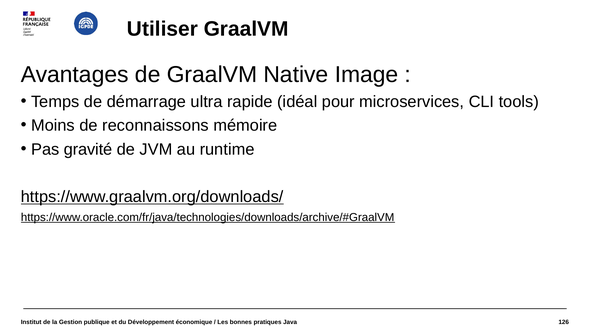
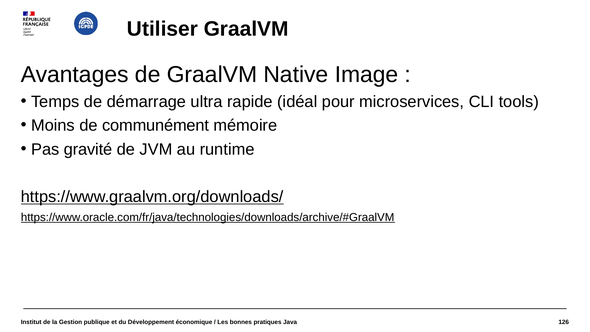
reconnaissons: reconnaissons -> communément (156, 125)
